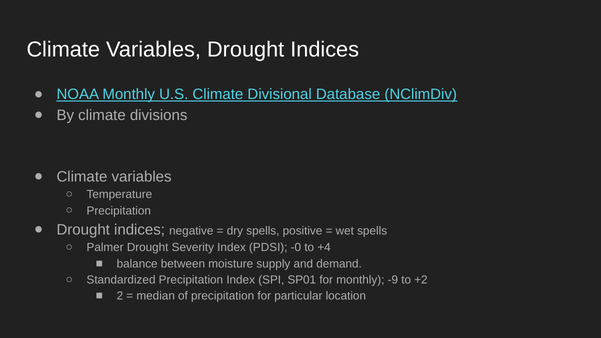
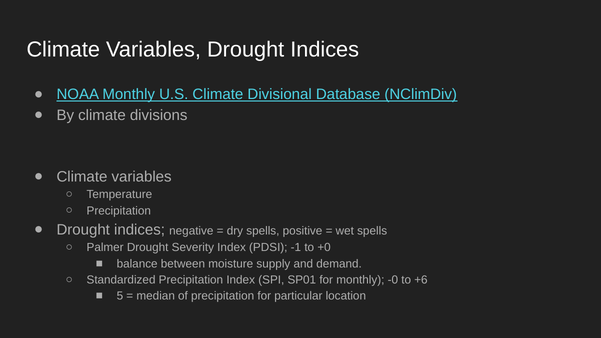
-0: -0 -> -1 (296, 248)
+4: +4 -> +0 (324, 248)
-9: -9 -> -0 (393, 280)
+2: +2 -> +6 (421, 280)
2: 2 -> 5 (120, 296)
